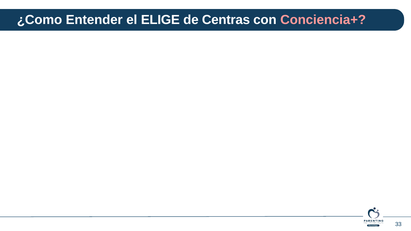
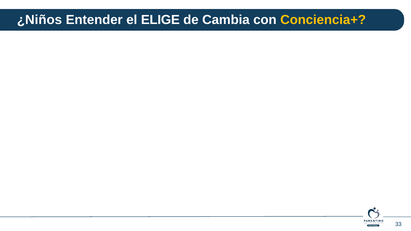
¿Como: ¿Como -> ¿Niños (39, 20)
Centras: Centras -> Cambia (226, 20)
Conciencia+ colour: pink -> yellow (323, 20)
